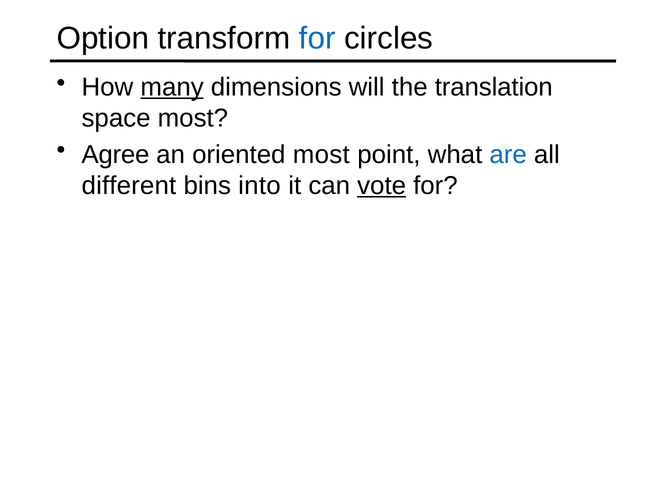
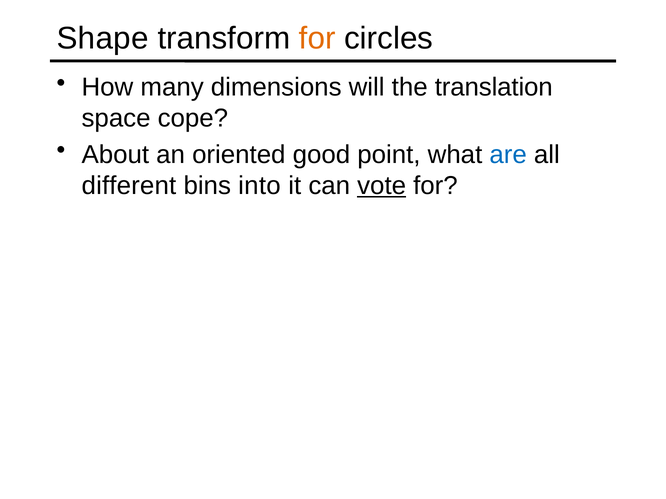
Option: Option -> Shape (103, 38)
for colour: blue -> orange (317, 38)
many underline: present -> none (172, 87)
space most: most -> cope (193, 118)
Agree: Agree -> About (115, 155)
oriented most: most -> good (321, 155)
